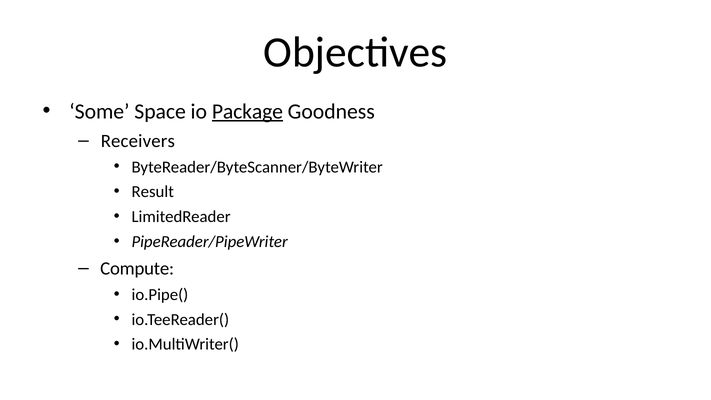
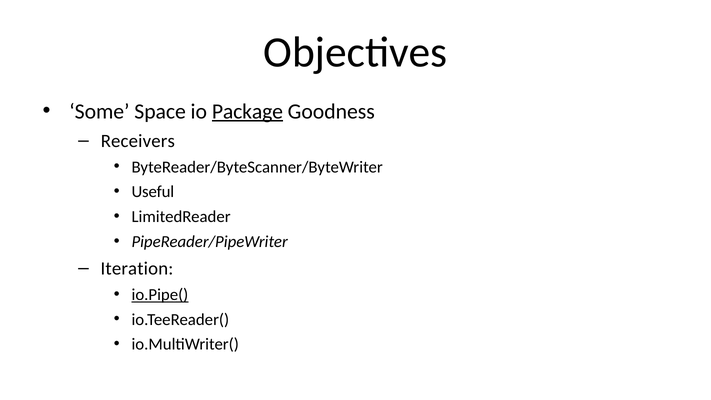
Result: Result -> Useful (153, 192)
Compute: Compute -> Iteration (137, 269)
io.Pipe( underline: none -> present (160, 295)
